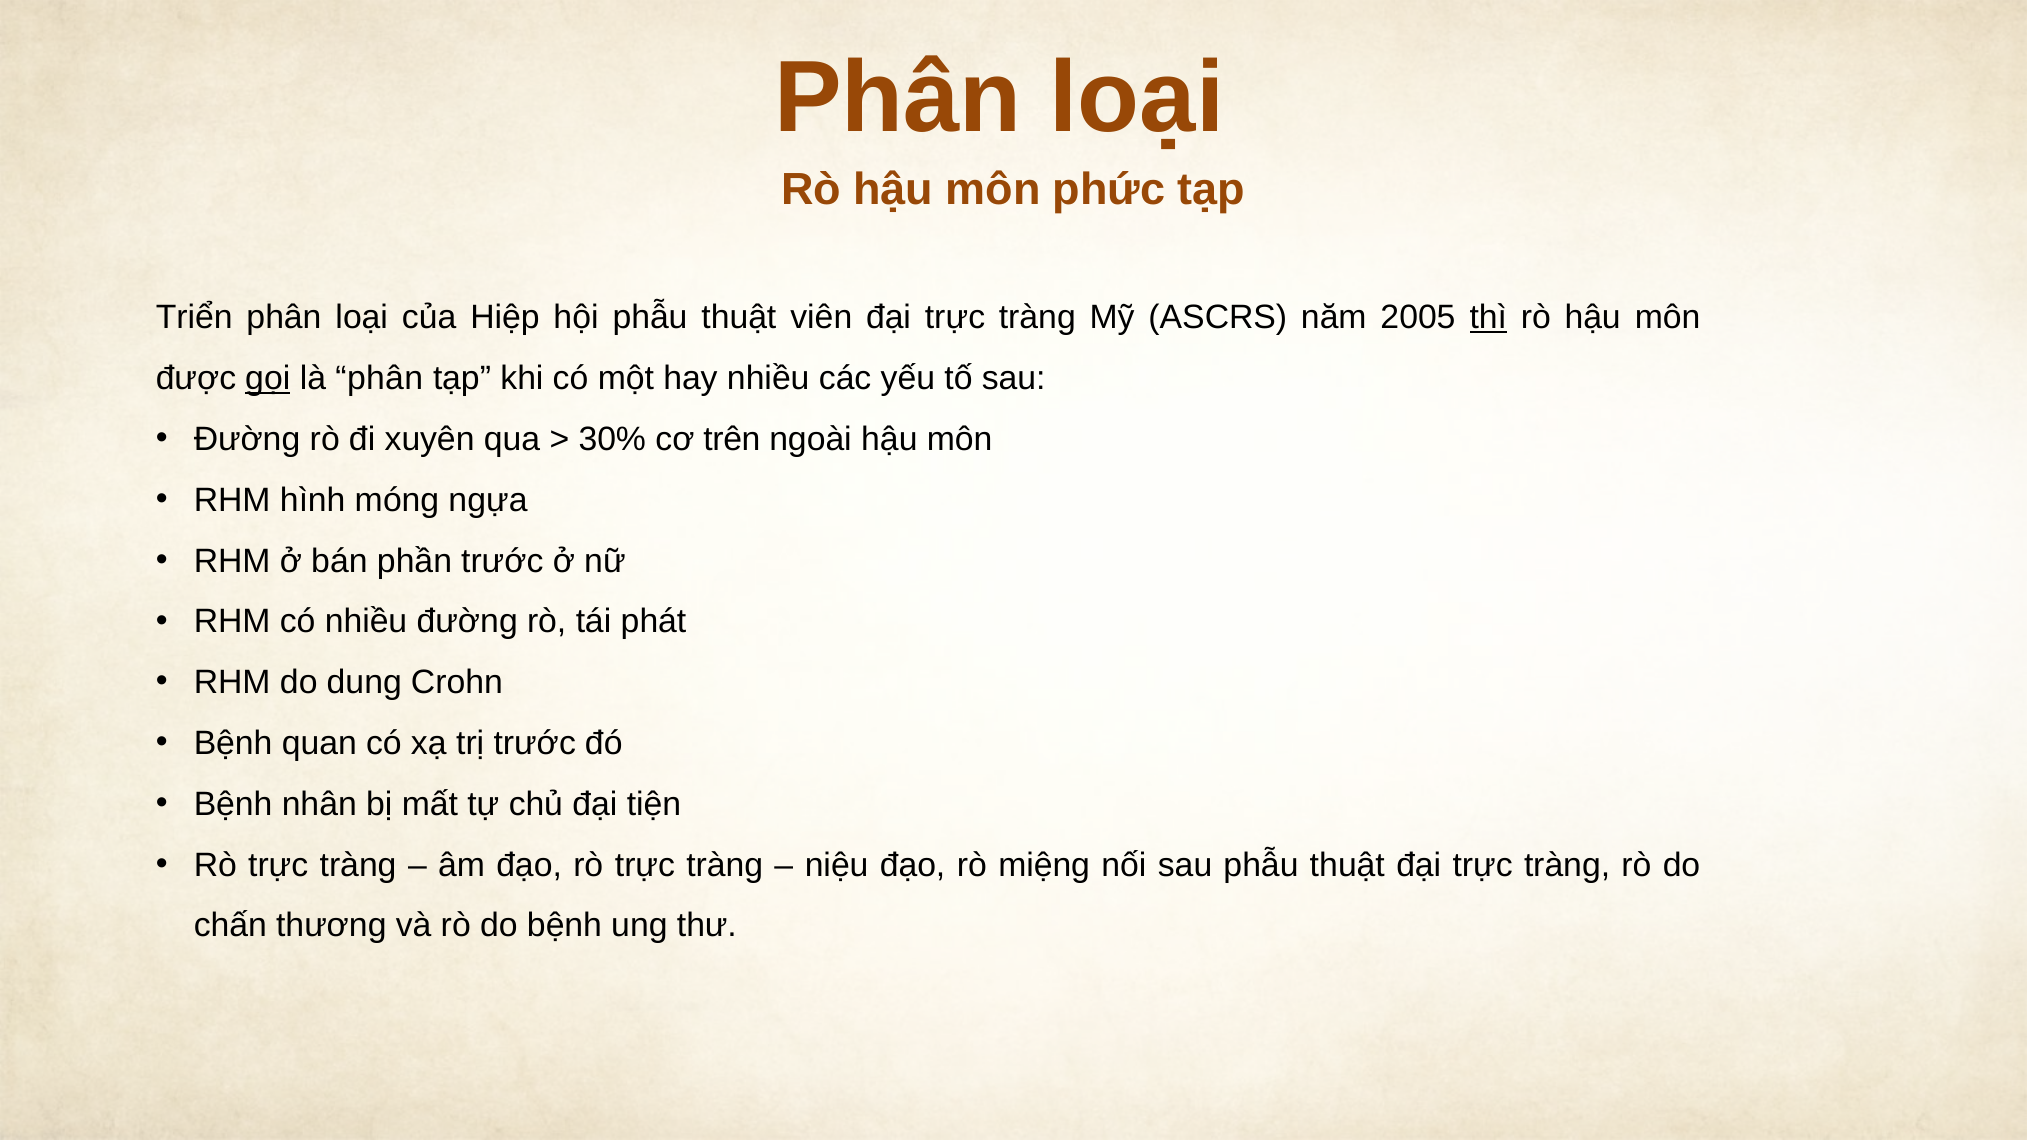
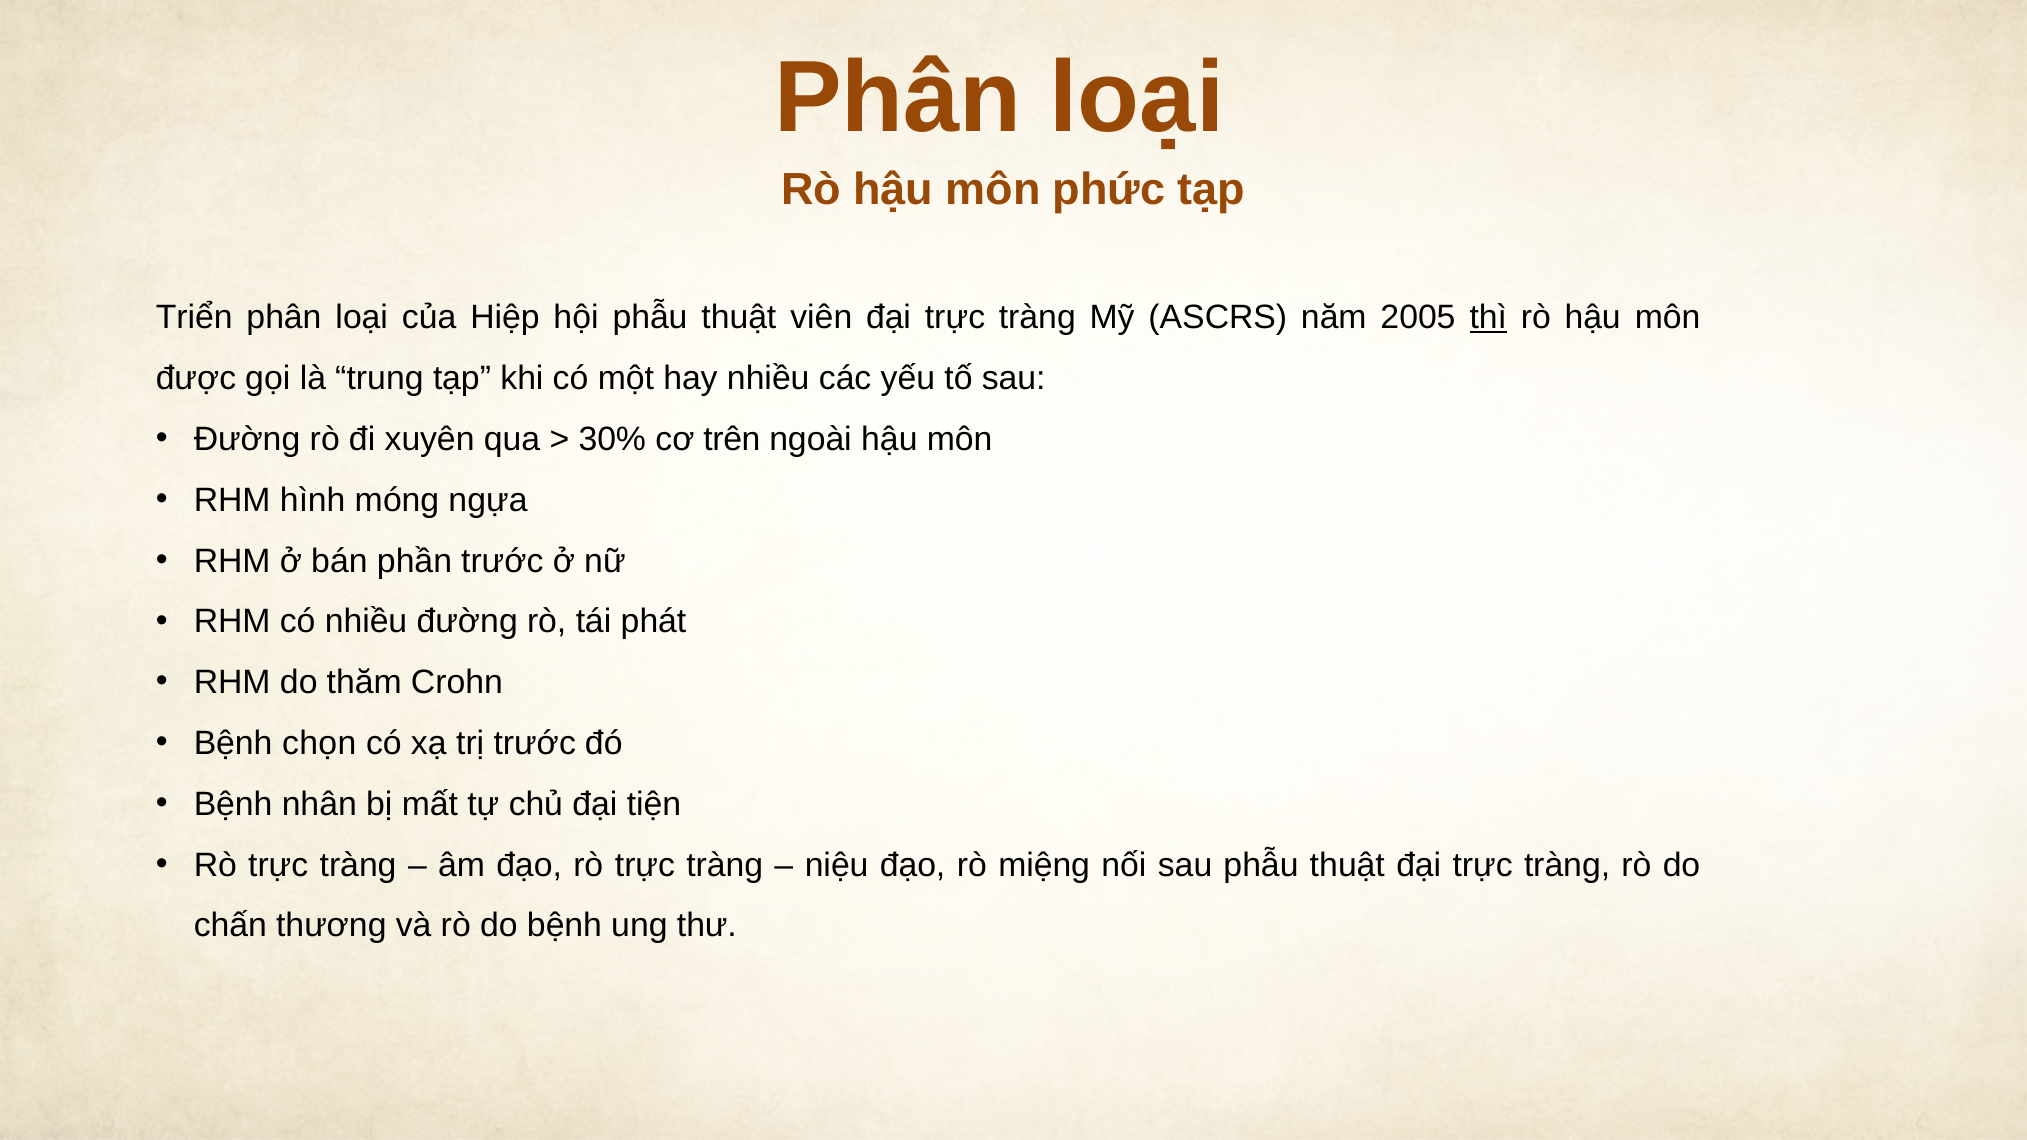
gọi underline: present -> none (268, 379)
là phân: phân -> trung (379, 379)
dung: dung -> thăm (364, 683)
quan: quan -> chọn (319, 744)
